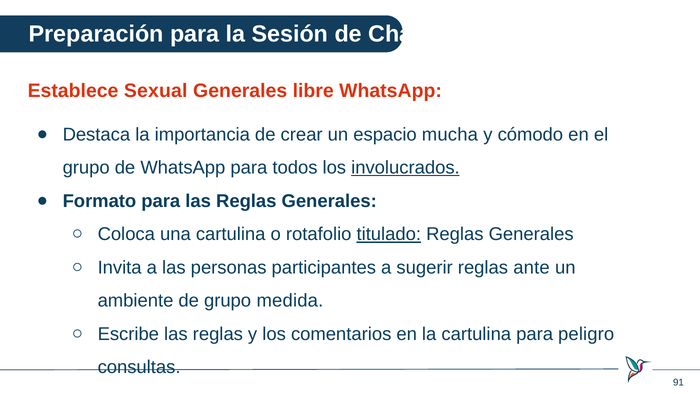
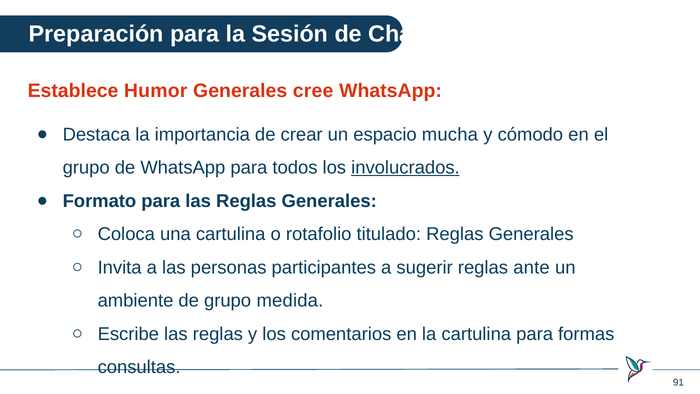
Sexual: Sexual -> Humor (156, 91)
libre: libre -> cree (313, 91)
titulado underline: present -> none (389, 234)
peligro: peligro -> formas (586, 334)
